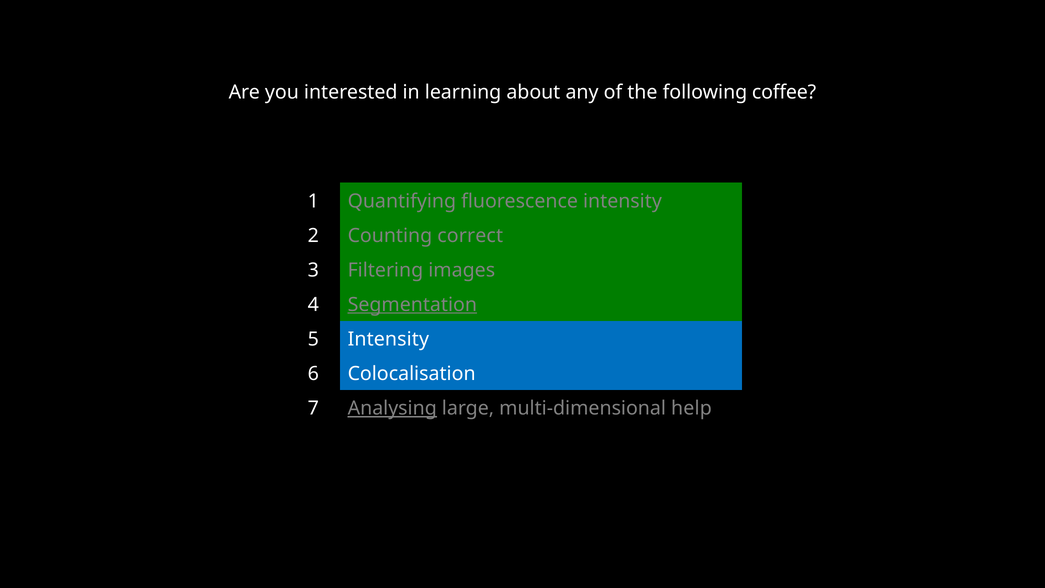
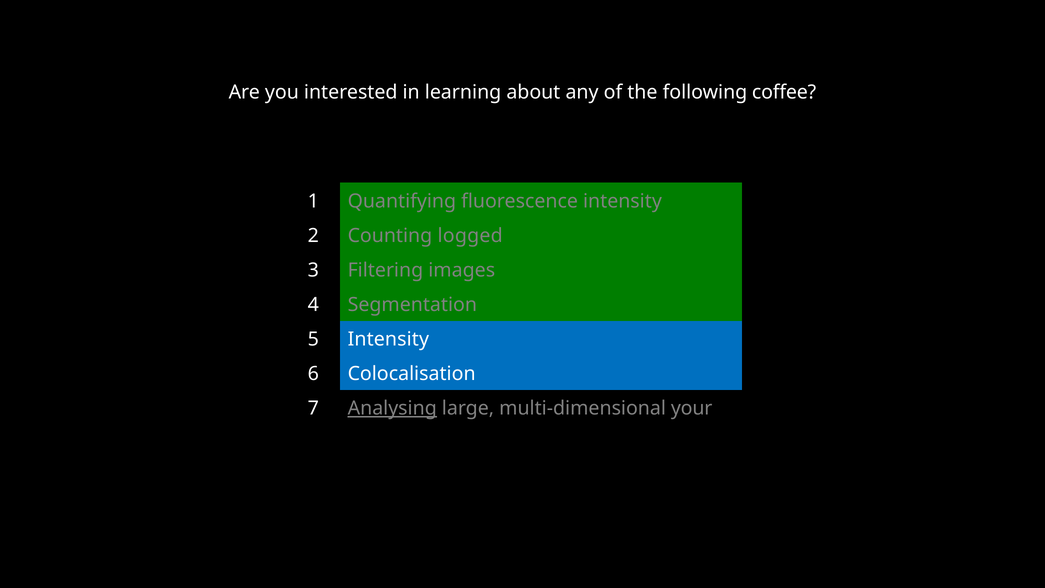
correct: correct -> logged (470, 236)
Segmentation underline: present -> none (412, 305)
help: help -> your (692, 408)
